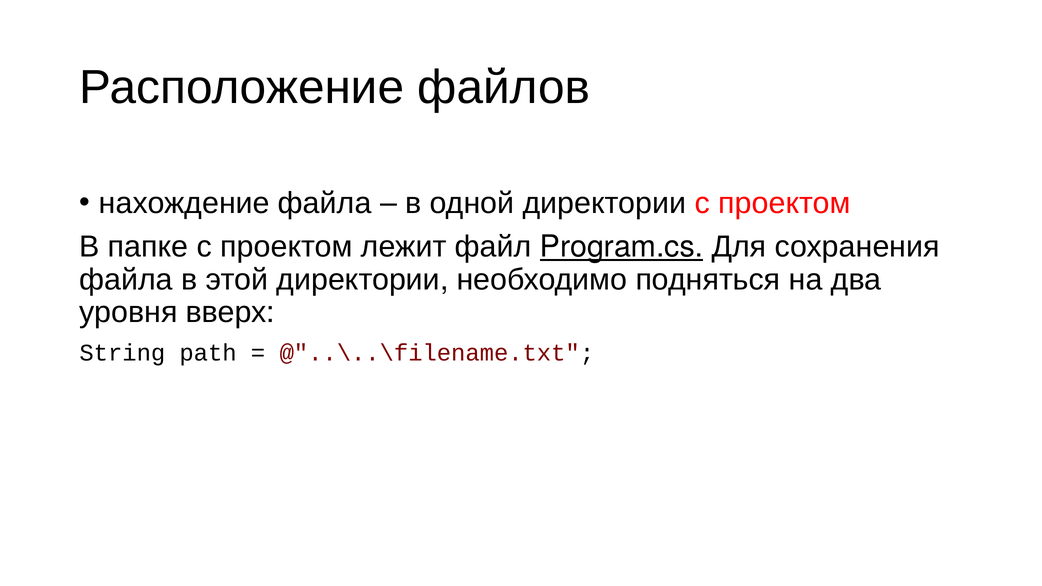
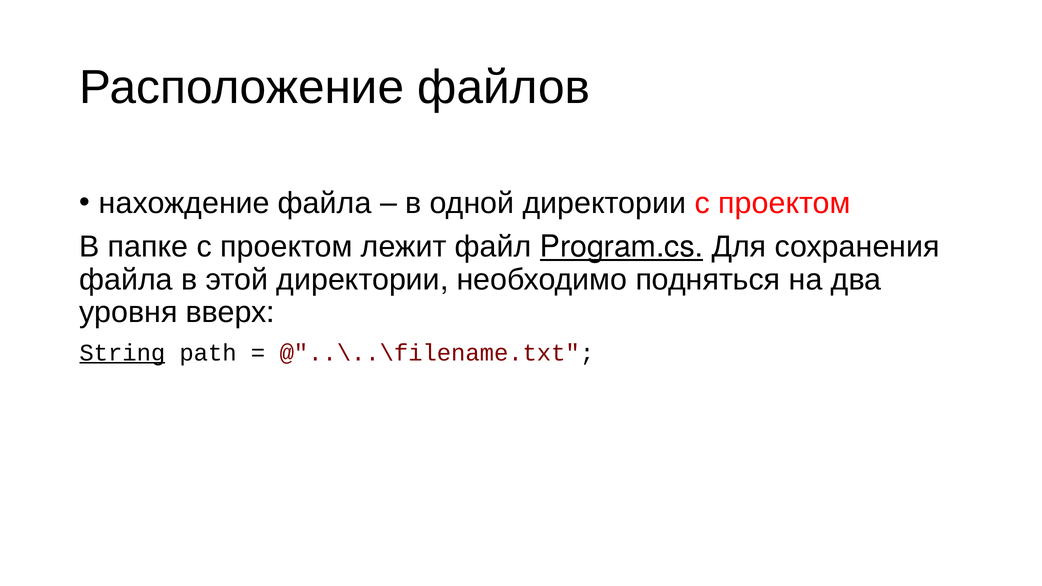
String underline: none -> present (122, 353)
